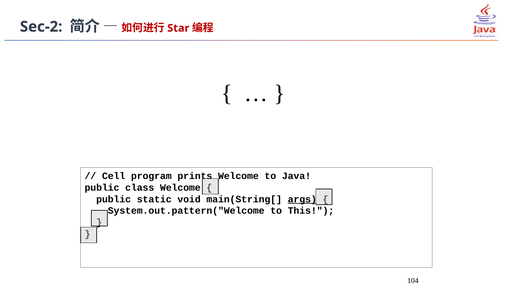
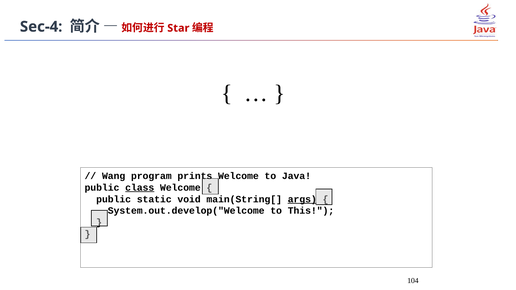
Sec-2: Sec-2 -> Sec-4 (41, 27)
Cell: Cell -> Wang (114, 176)
class underline: none -> present (140, 188)
System.out.pattern("Welcome: System.out.pattern("Welcome -> System.out.develop("Welcome (186, 211)
